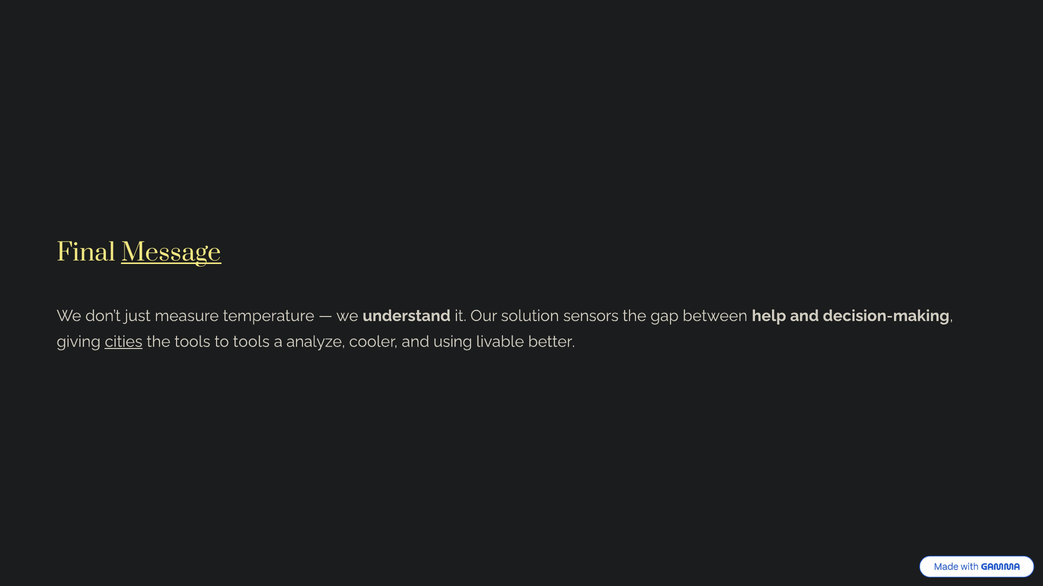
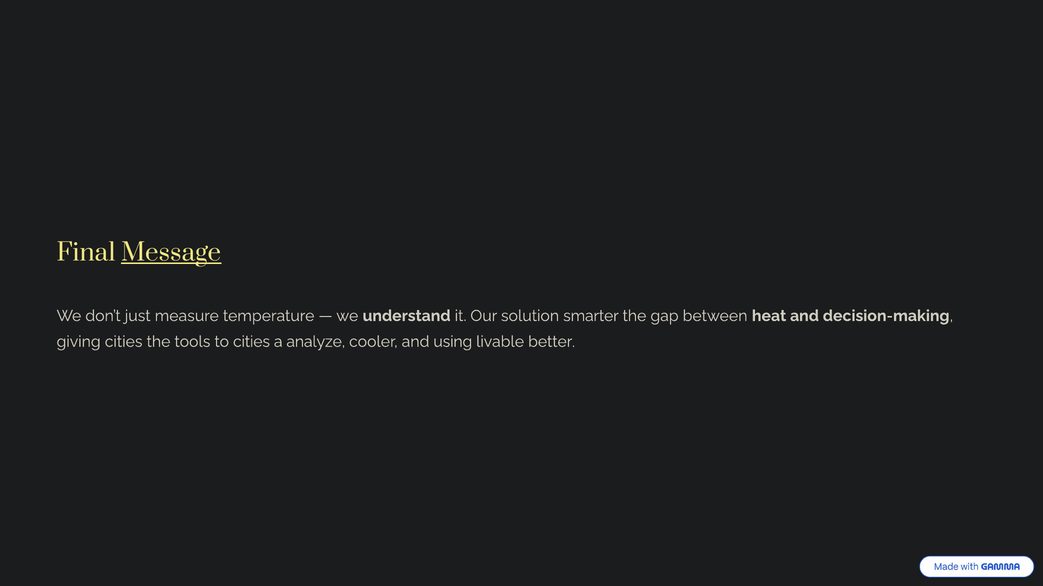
sensors: sensors -> smarter (591, 316)
help: help -> heat (769, 316)
cities underline: present -> none (124, 342)
to tools: tools -> cities (252, 342)
